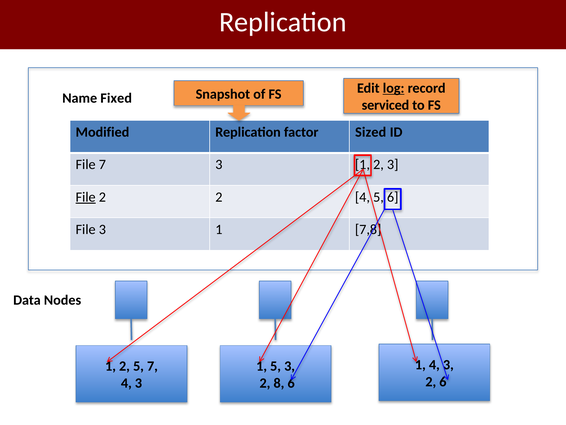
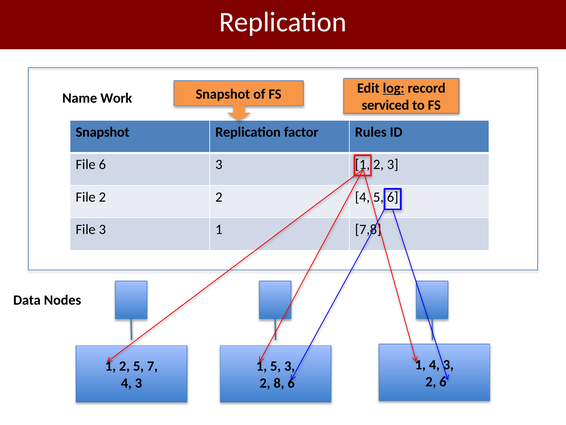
Fixed: Fixed -> Work (116, 98)
Modified: Modified -> Snapshot (103, 132)
Sized: Sized -> Rules (371, 132)
File 7: 7 -> 6 (102, 164)
File underline: present -> none (86, 197)
